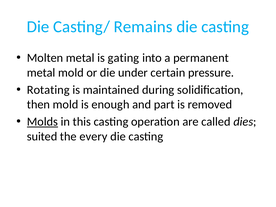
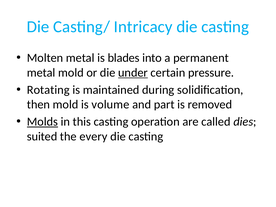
Remains: Remains -> Intricacy (143, 27)
gating: gating -> blades (124, 58)
under underline: none -> present (133, 73)
enough: enough -> volume (110, 105)
